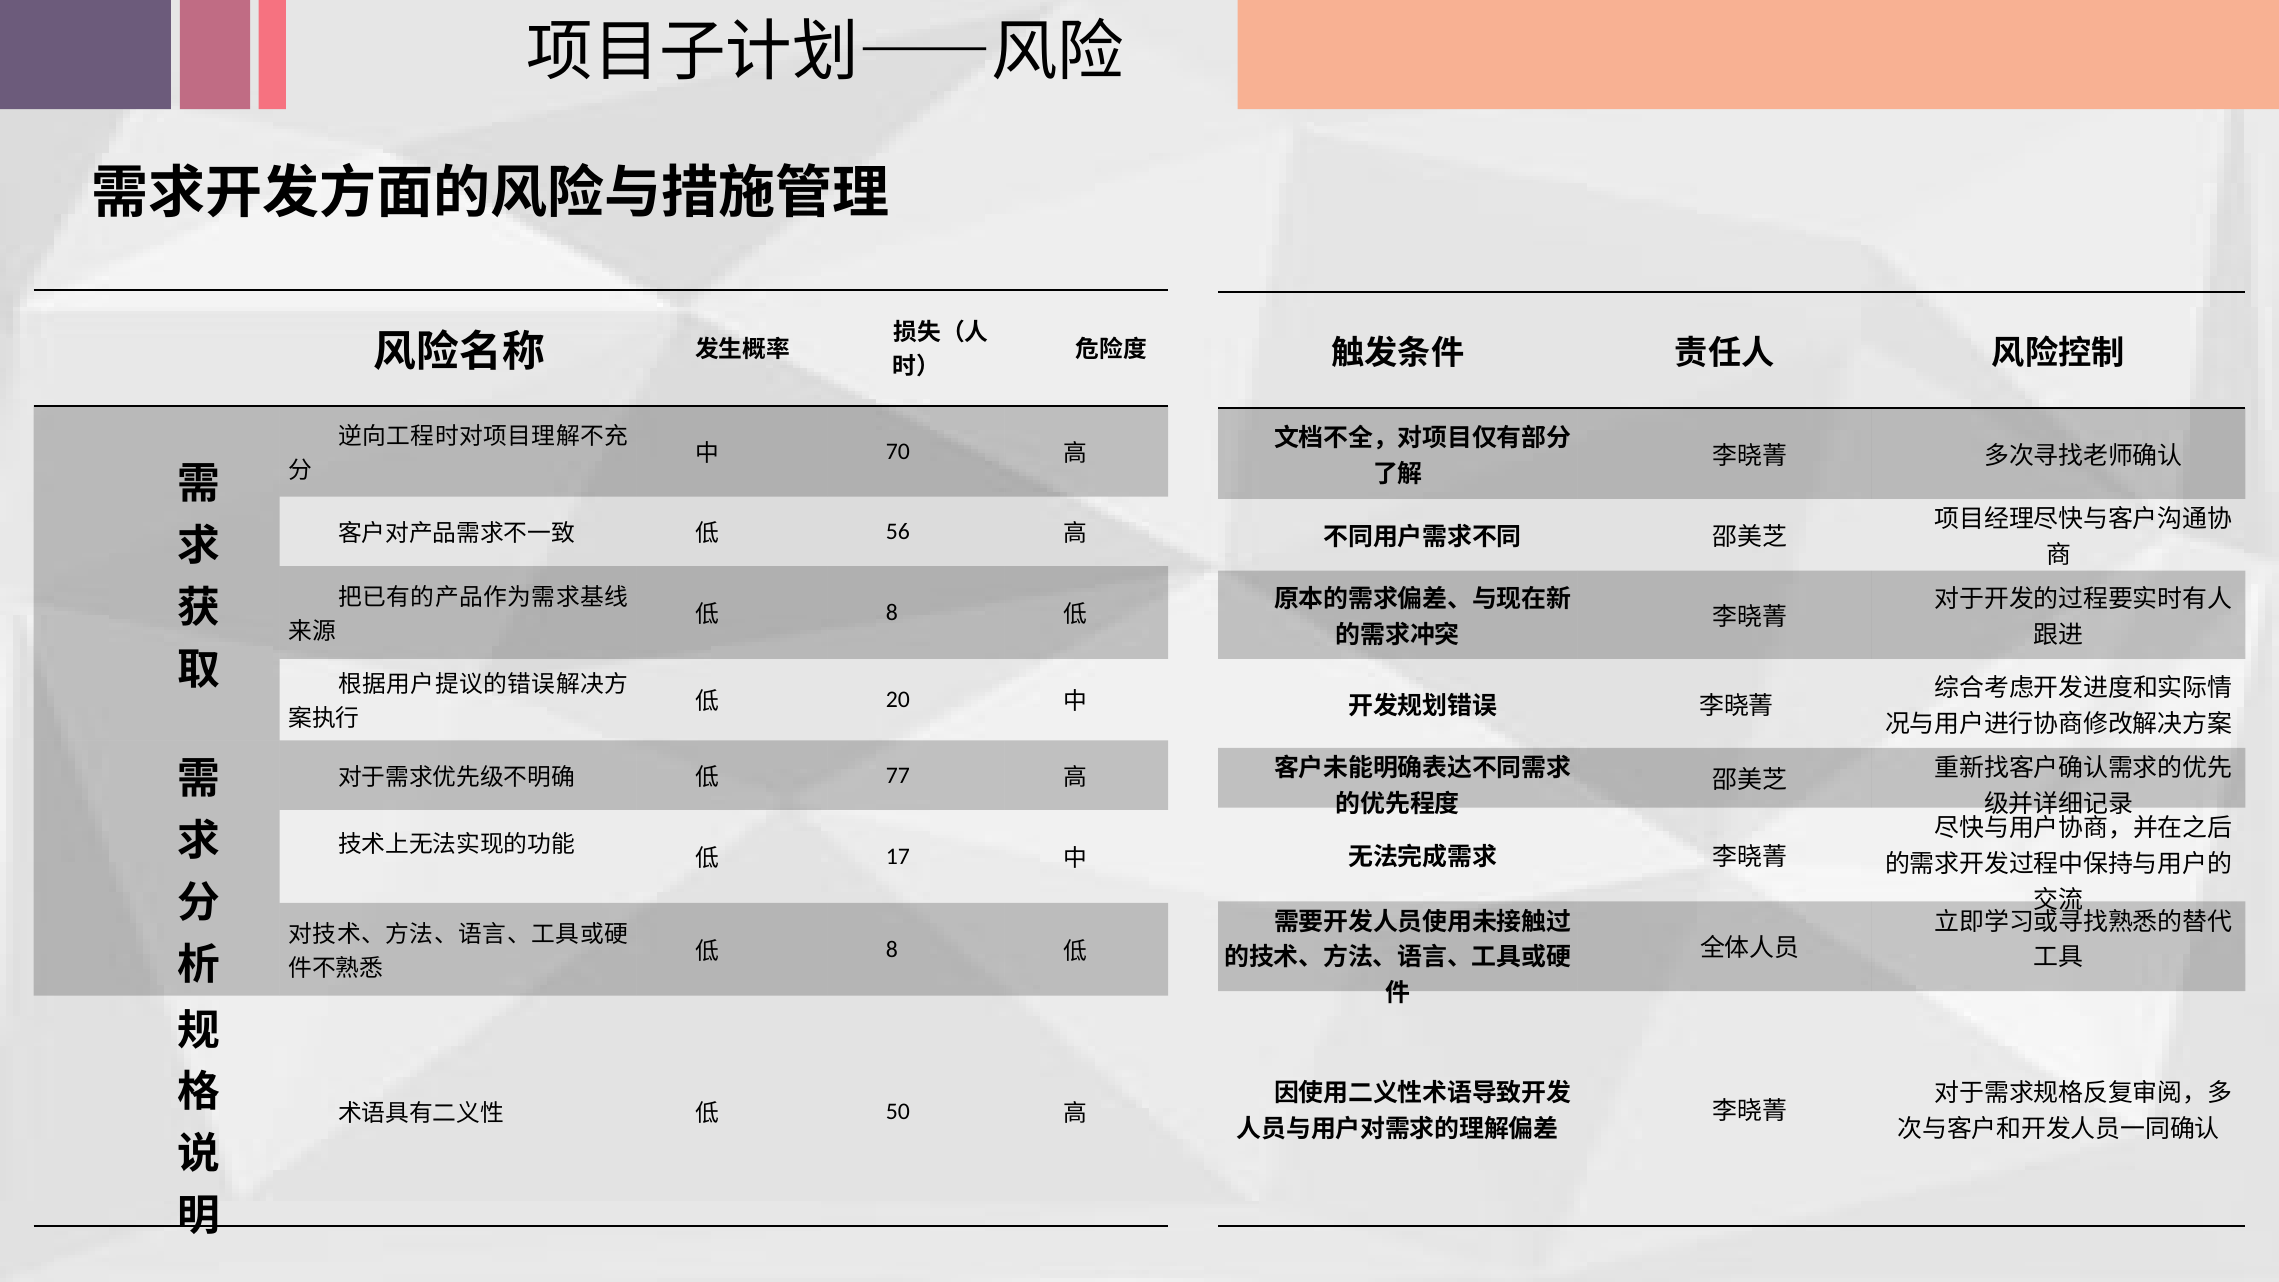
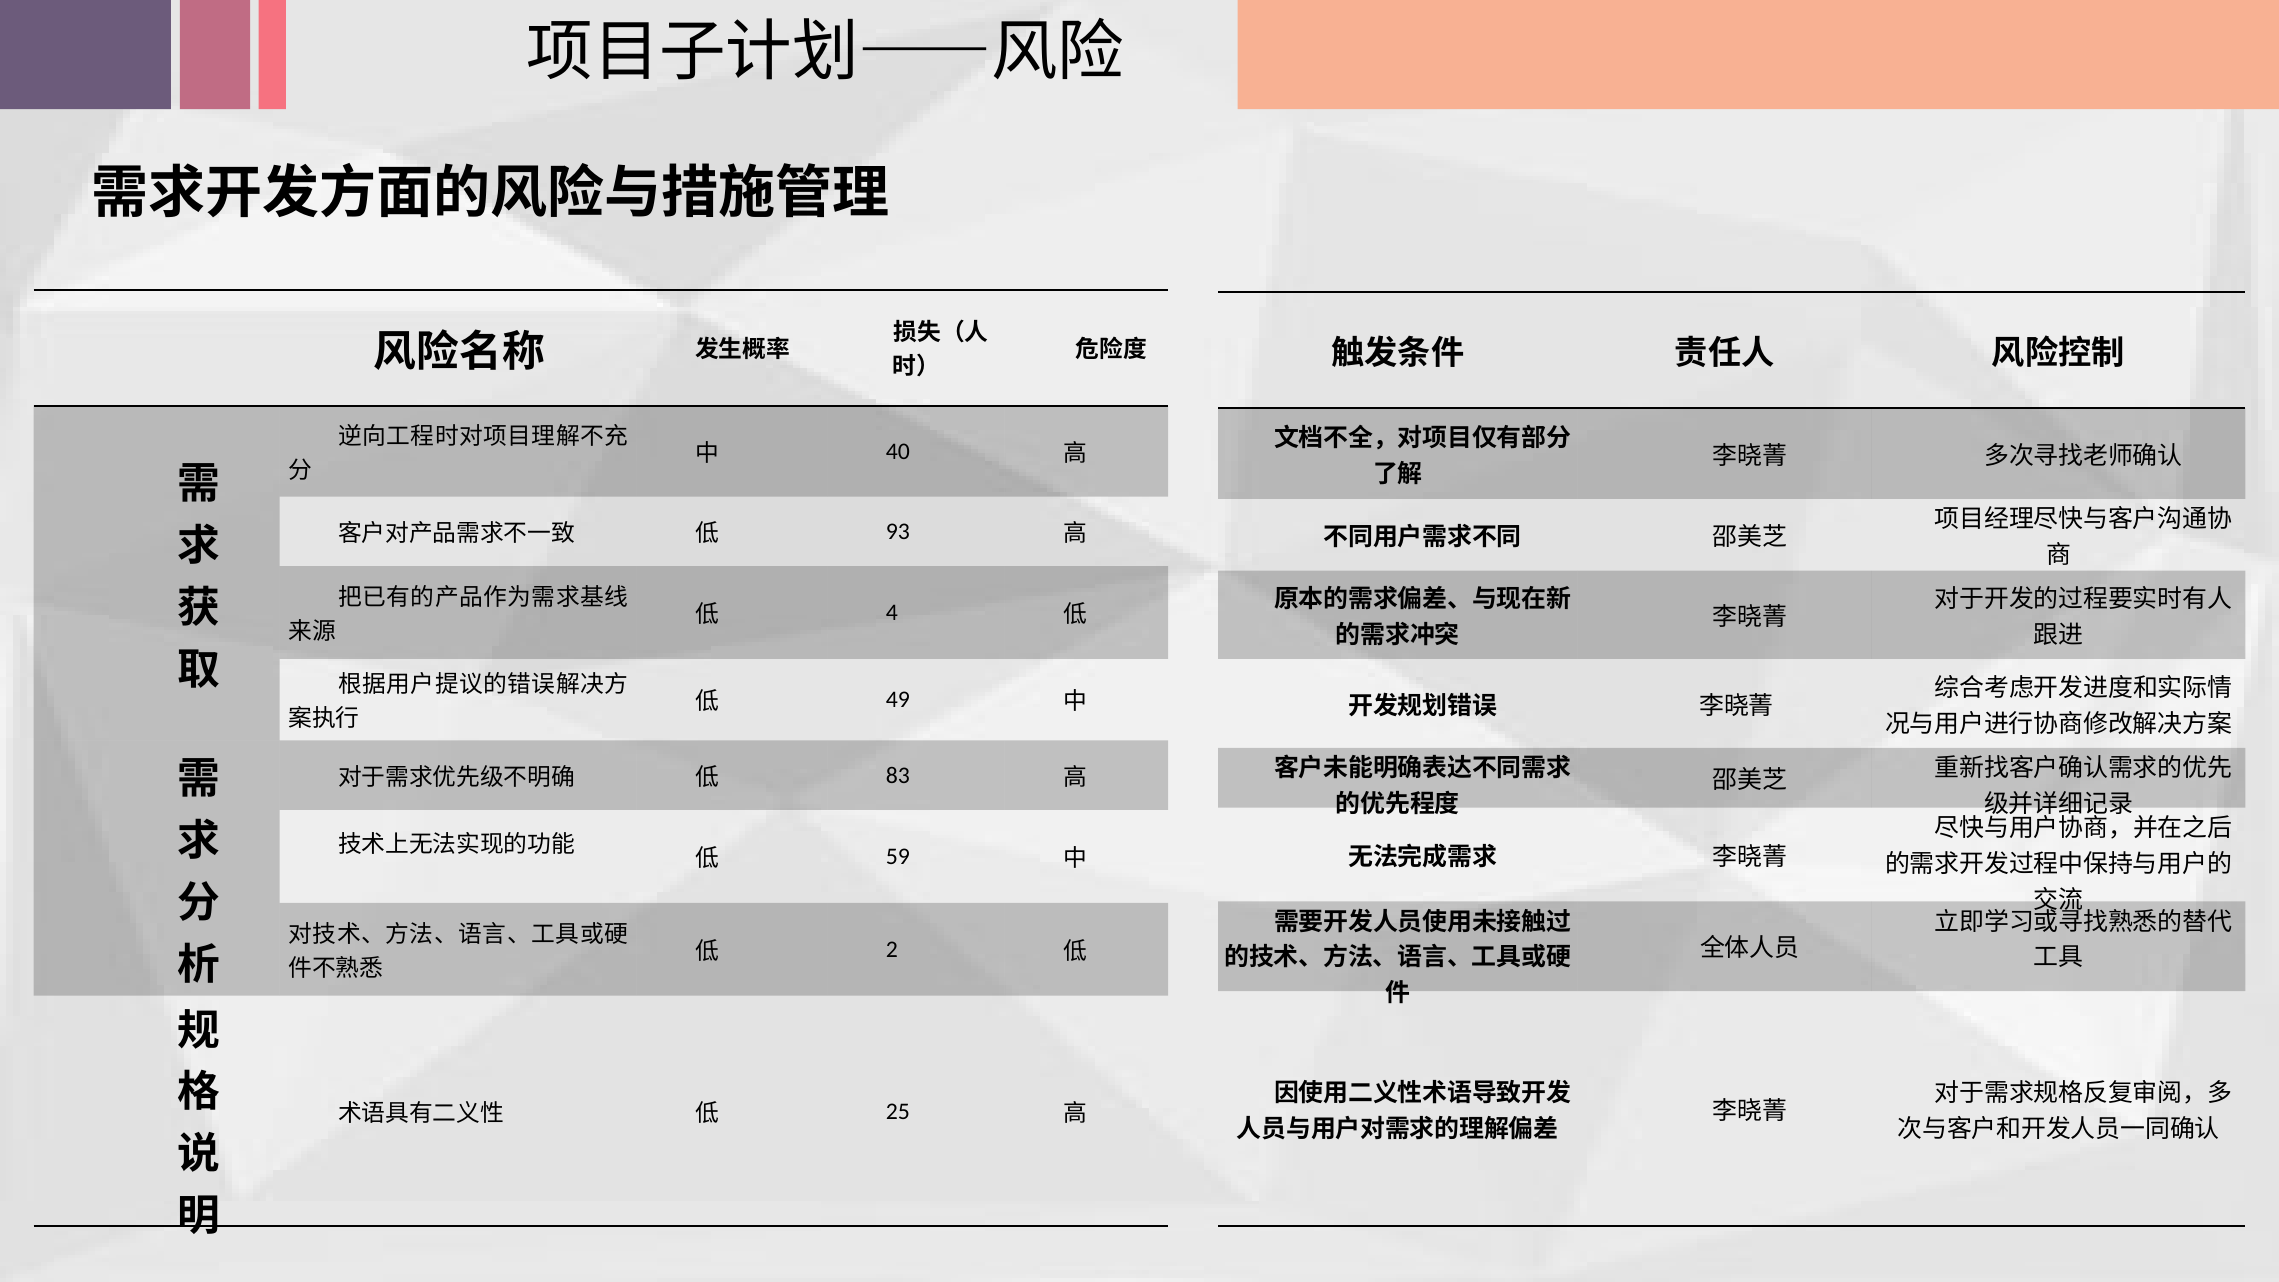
70: 70 -> 40 (898, 451)
56: 56 -> 93 (898, 532)
8: 8 -> 4 (892, 613)
20: 20 -> 49 (898, 700)
77: 77 -> 83 (898, 775)
17: 17 -> 59 (898, 857)
8: 8 -> 2 (892, 949)
50: 50 -> 25 (898, 1111)
